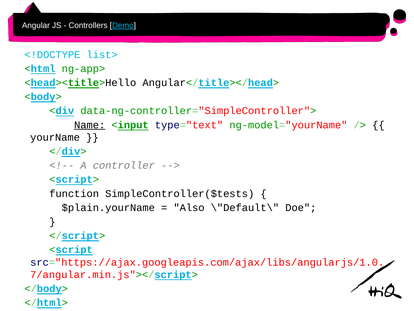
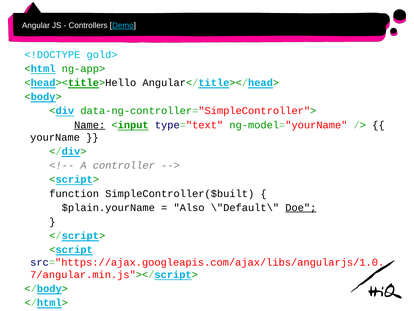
list>: list> -> gold> (102, 55)
SimpleController($tests: SimpleController($tests -> SimpleController($built (180, 193)
Doe underline: none -> present (301, 207)
